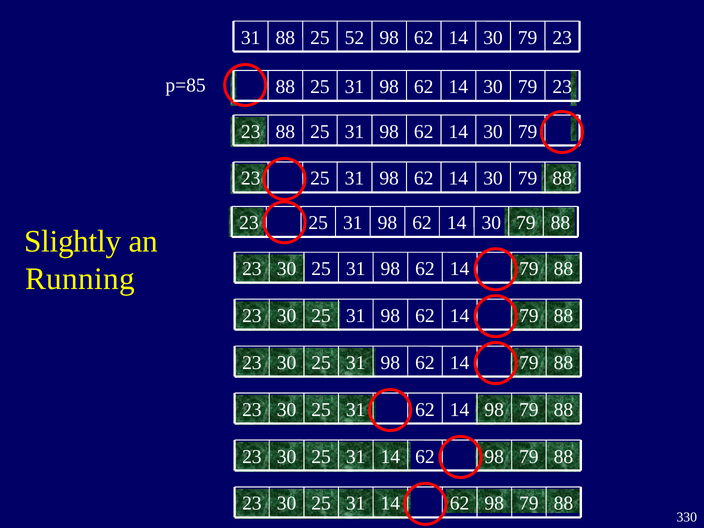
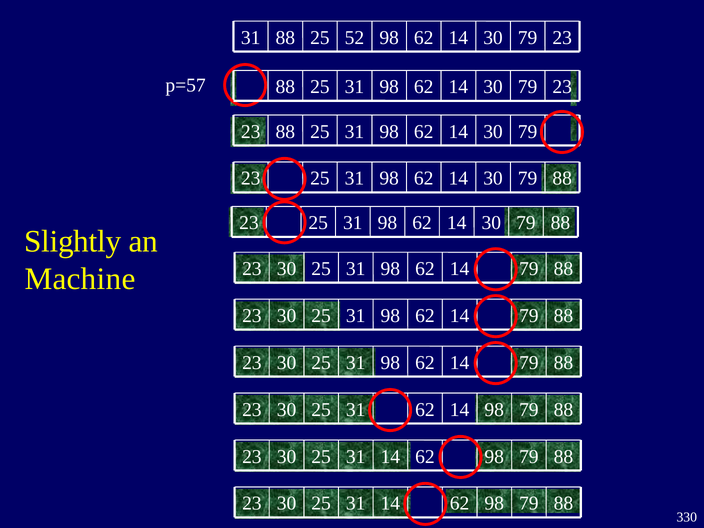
p=85: p=85 -> p=57 (186, 85)
Running: Running -> Machine (80, 279)
